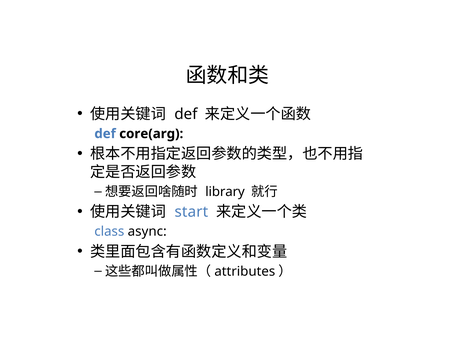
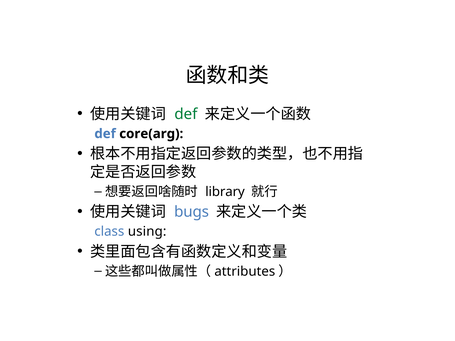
def colour: black -> green (186, 114)
start: start -> bugs (192, 212)
async: async -> using (147, 232)
